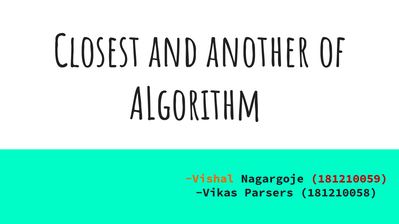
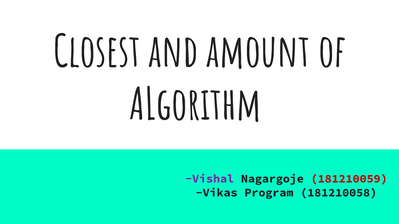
another: another -> amount (258, 52)
Vishal colour: orange -> purple (210, 179)
Parsers: Parsers -> Program (269, 193)
